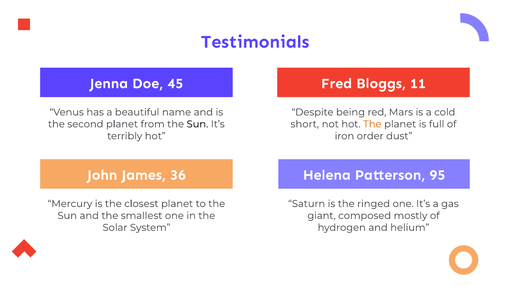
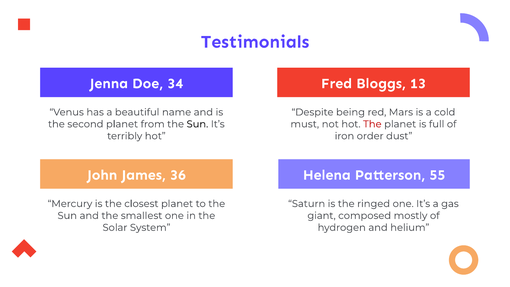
45: 45 -> 34 (175, 83)
11: 11 -> 13 (418, 83)
short: short -> must (305, 124)
The colour: orange -> red (372, 124)
95: 95 -> 55 (437, 175)
